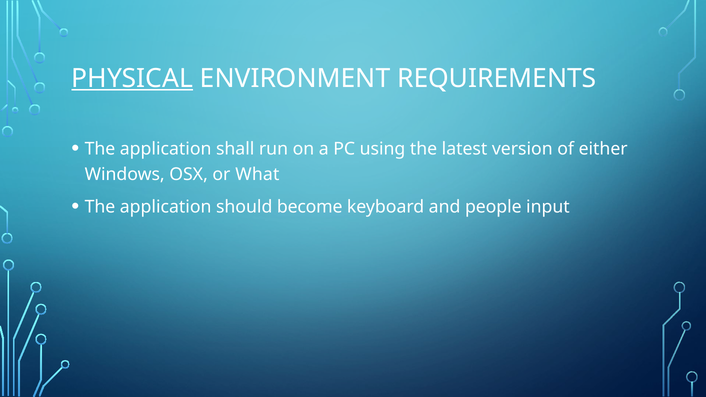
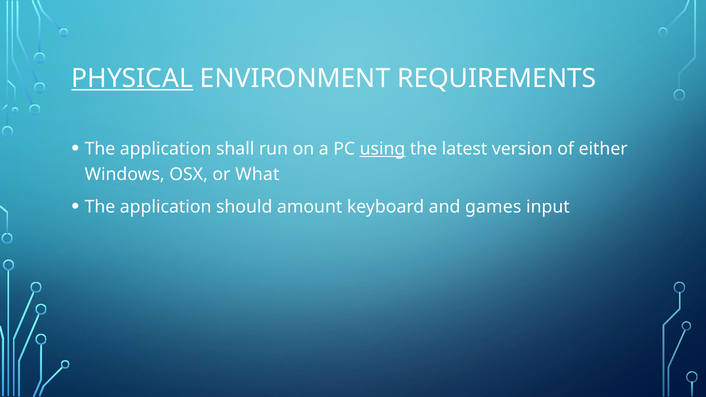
using underline: none -> present (383, 149)
become: become -> amount (310, 207)
people: people -> games (493, 207)
